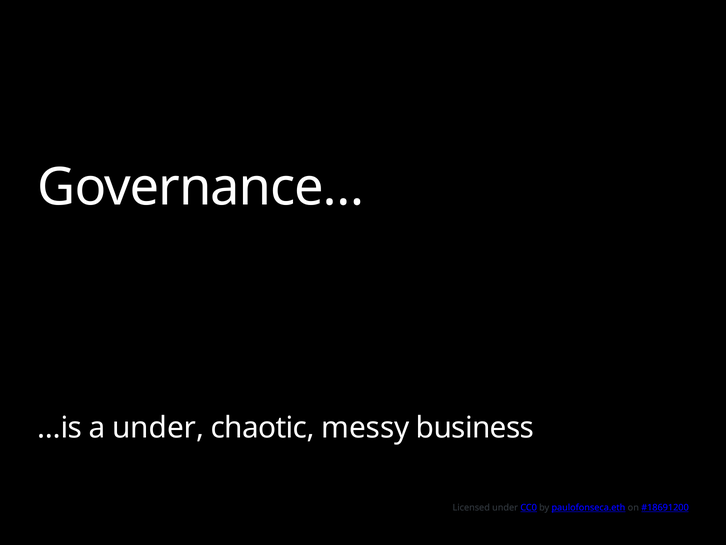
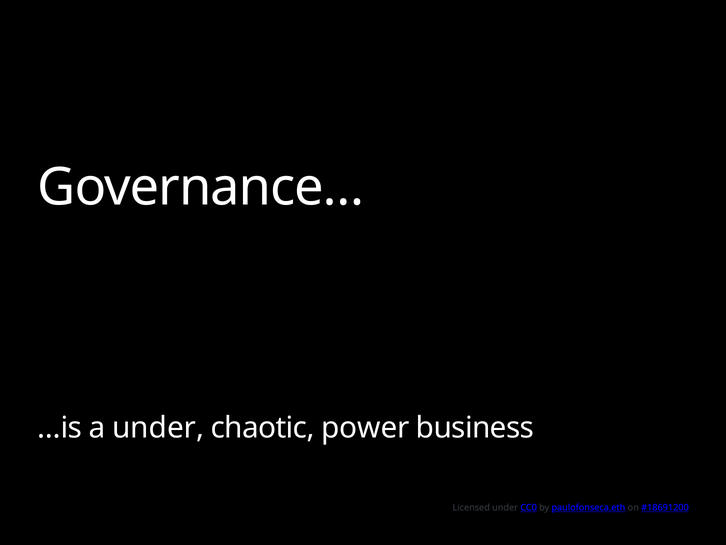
messy: messy -> power (365, 428)
